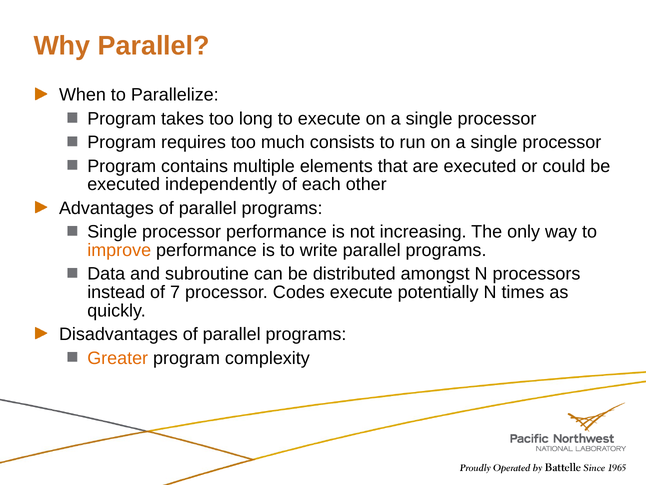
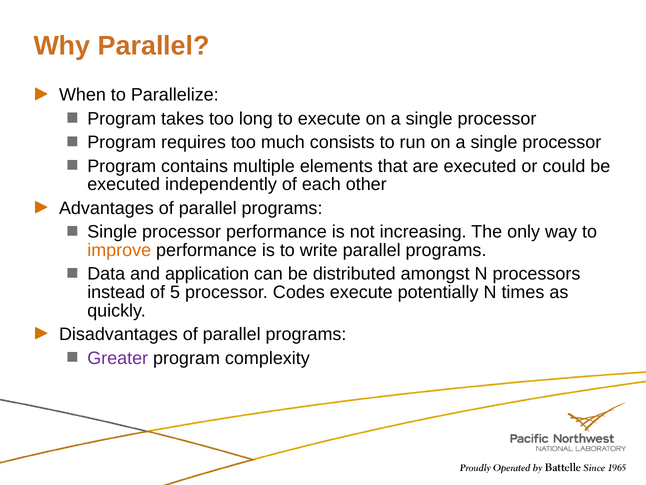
subroutine: subroutine -> application (207, 274)
7: 7 -> 5 (175, 292)
Greater colour: orange -> purple (118, 358)
